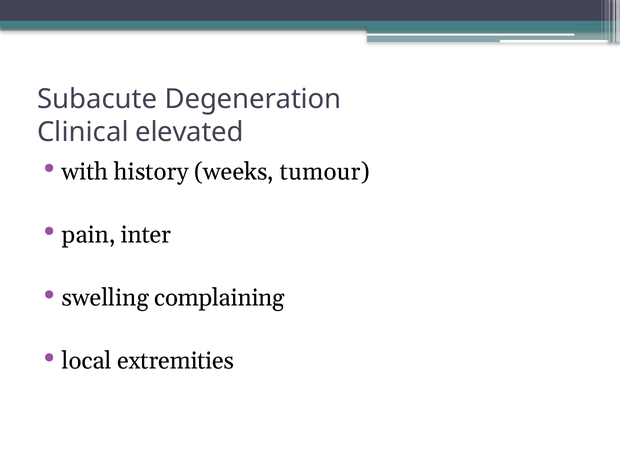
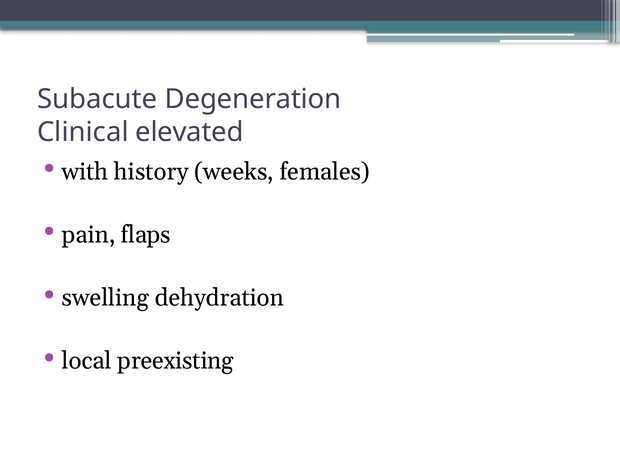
tumour: tumour -> females (325, 172)
inter: inter -> flaps (146, 235)
complaining: complaining -> dehydration (219, 298)
extremities: extremities -> preexisting (176, 361)
